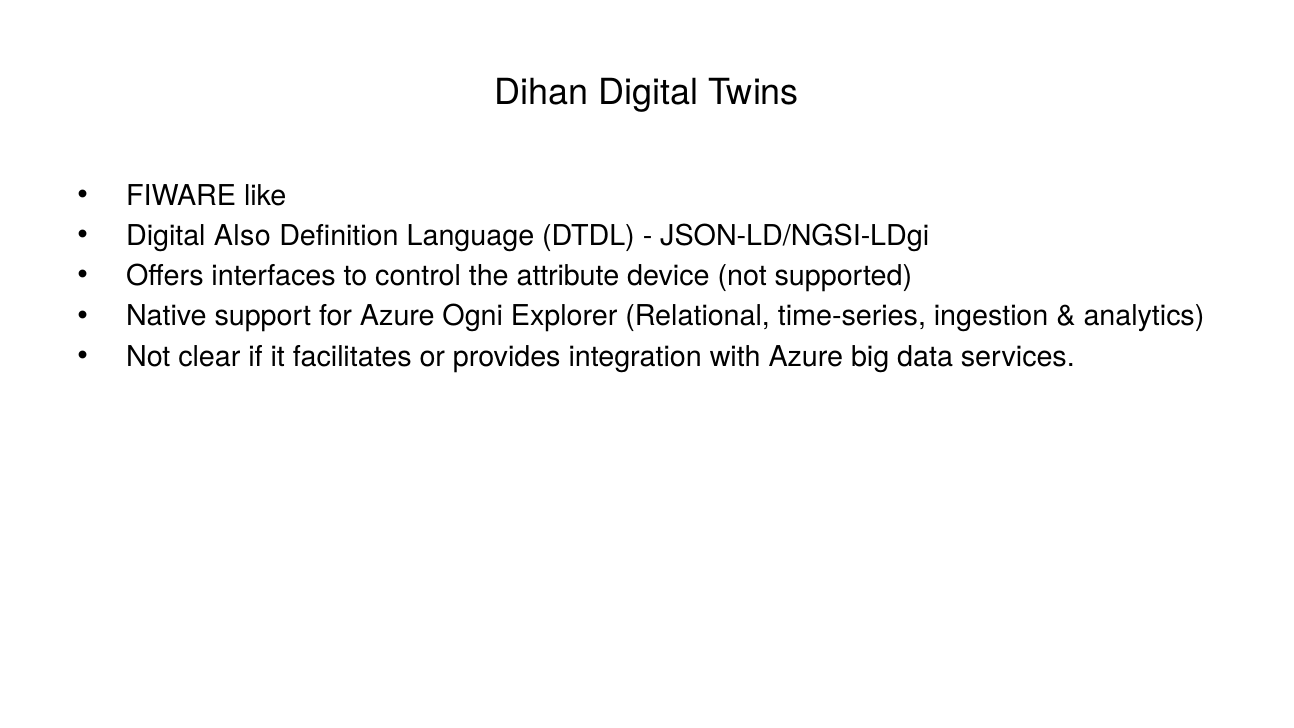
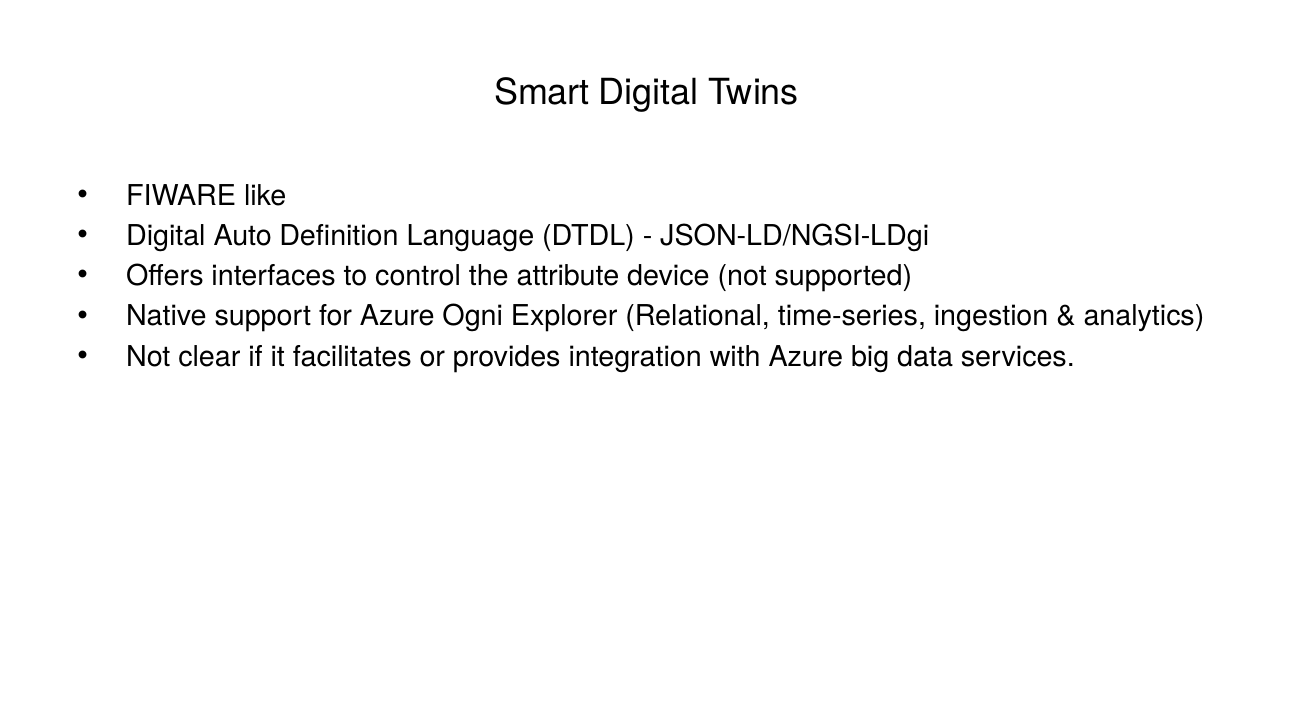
Dihan: Dihan -> Smart (542, 92)
Also: Also -> Auto (243, 236)
